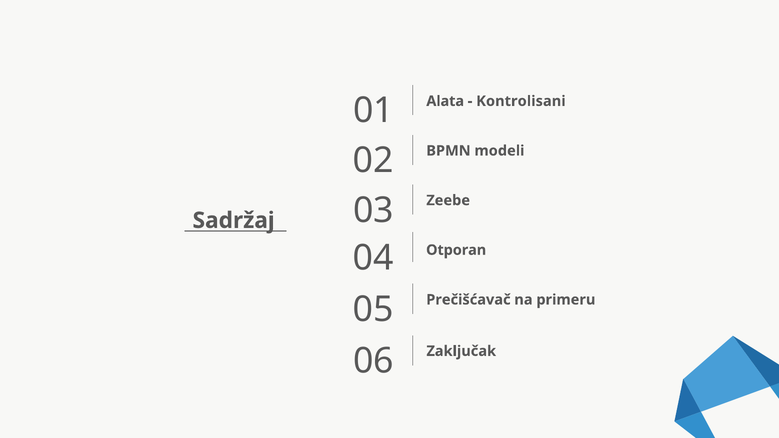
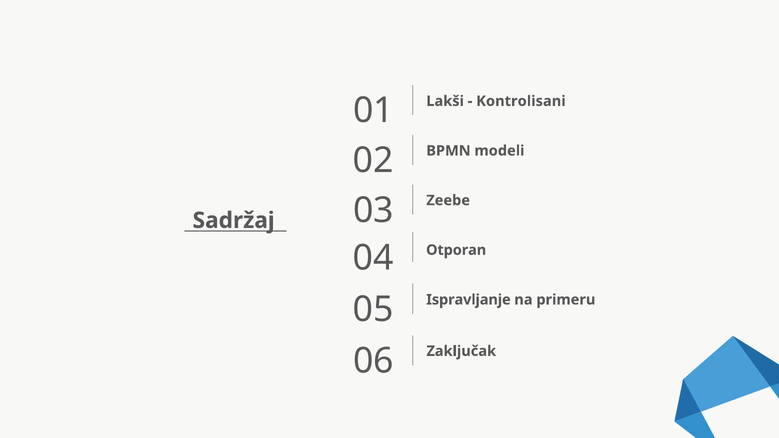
Alata: Alata -> Lakši (445, 101)
Prečišćavač: Prečišćavač -> Ispravljanje (468, 300)
